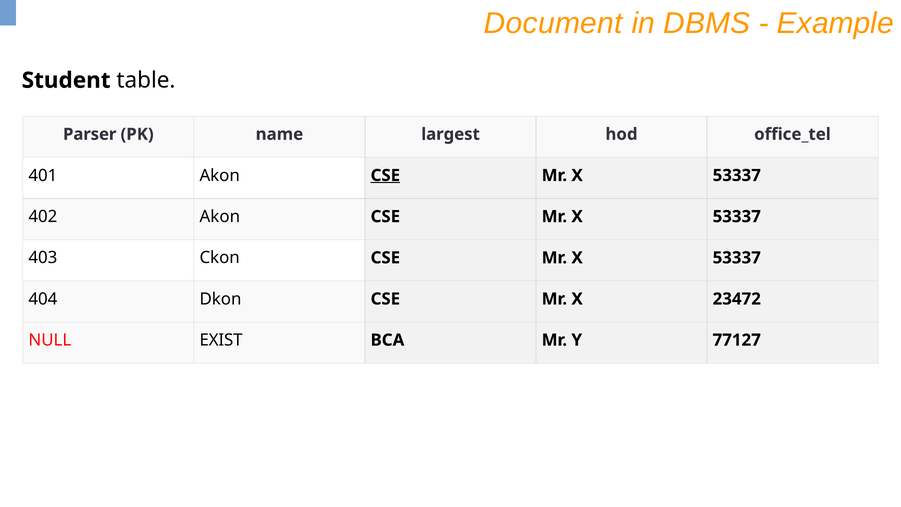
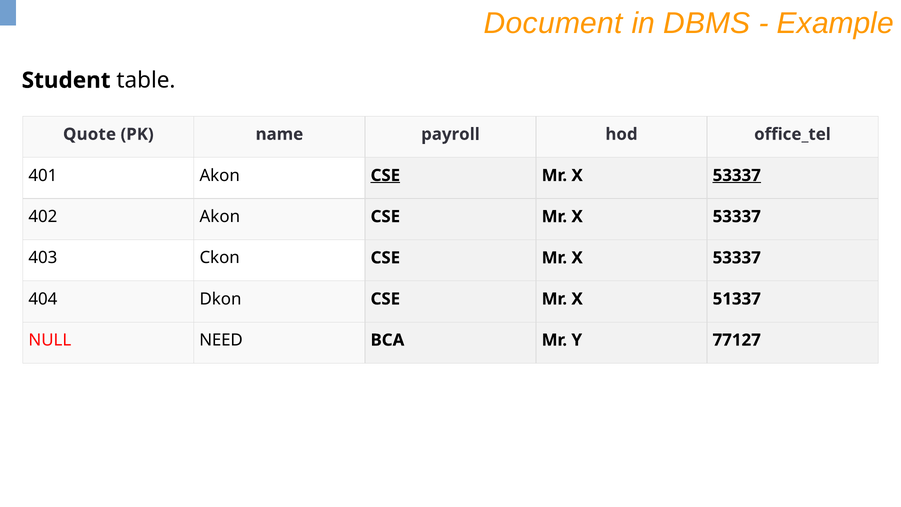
Parser: Parser -> Quote (90, 134)
largest: largest -> payroll (450, 134)
53337 underline: none -> present (737, 175)
23472: 23472 -> 51337 (737, 299)
EXIST: EXIST -> NEED (221, 340)
